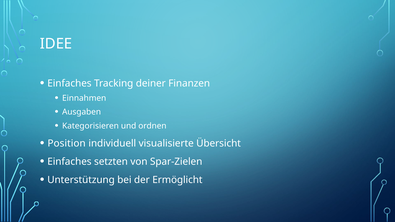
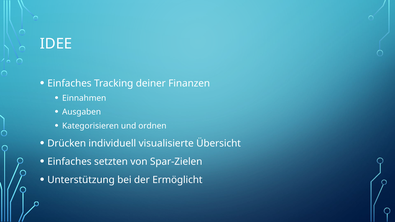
Position: Position -> Drücken (67, 143)
